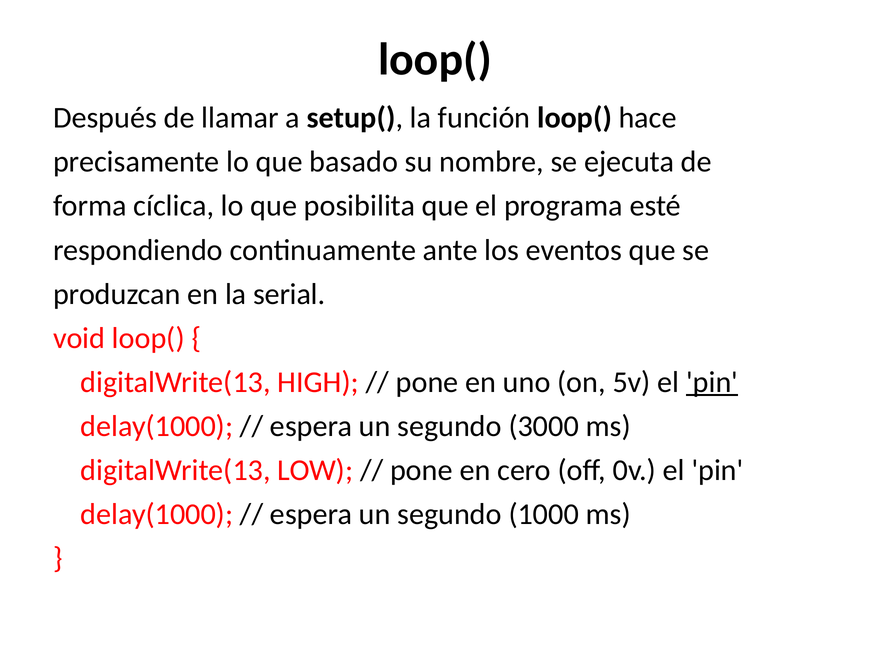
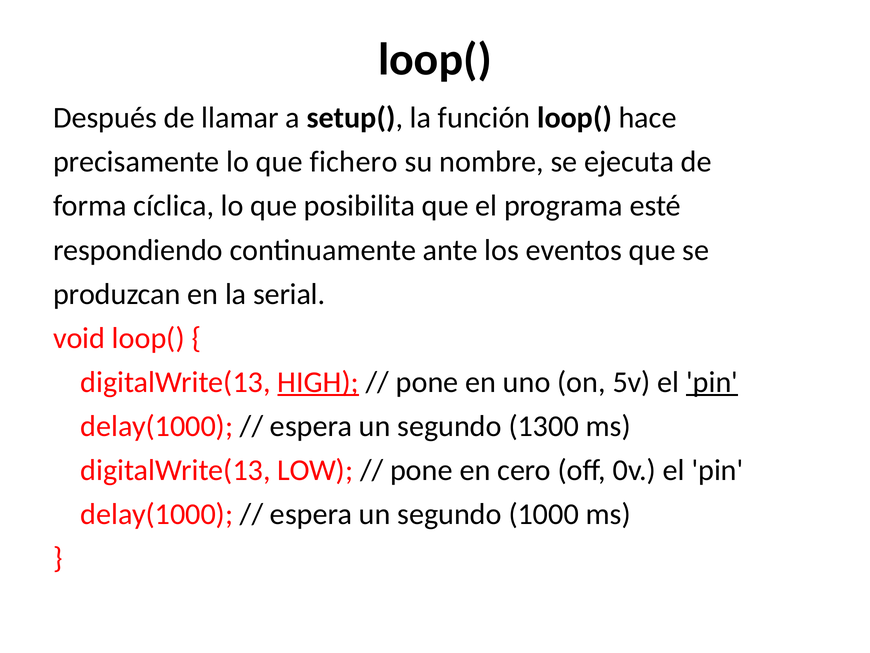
basado: basado -> fichero (354, 162)
HIGH underline: none -> present (318, 382)
3000: 3000 -> 1300 (544, 426)
